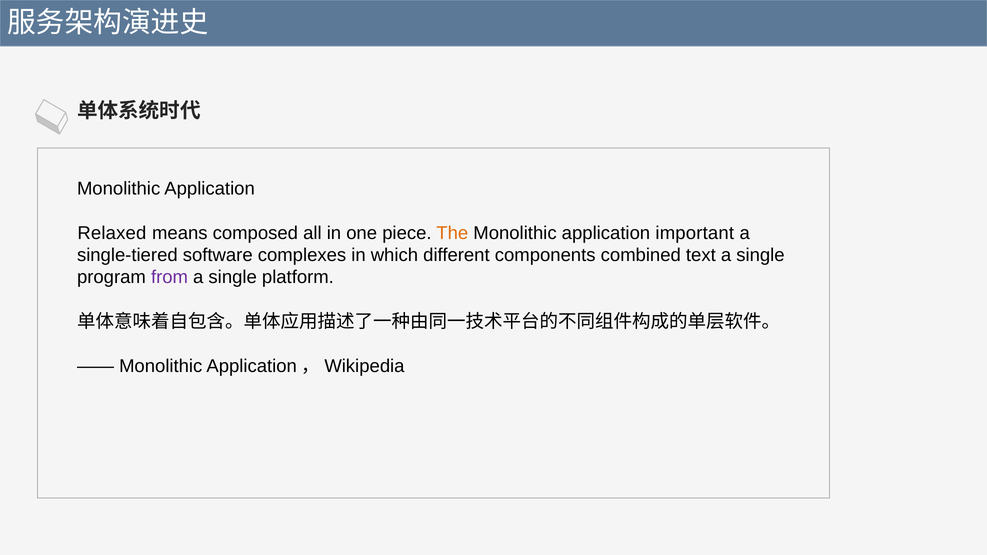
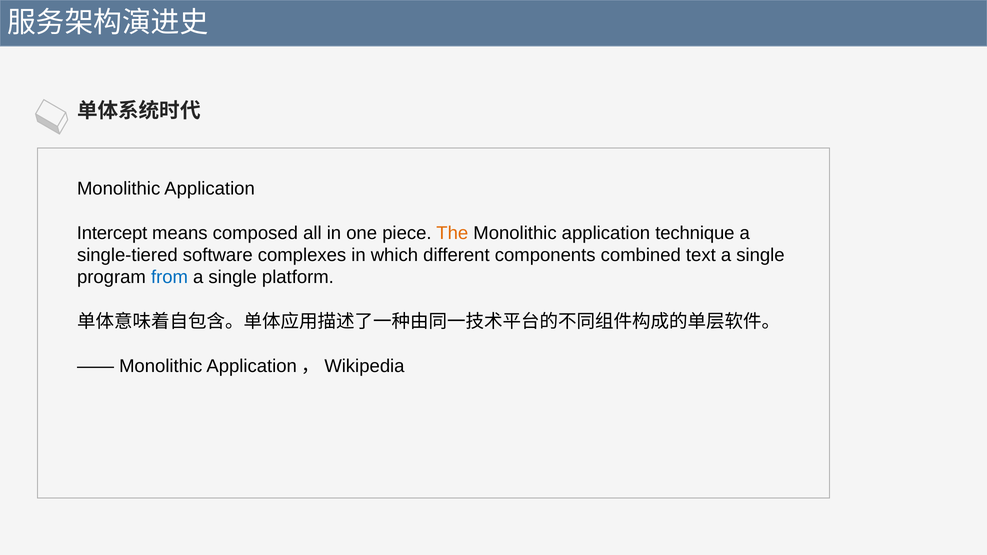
Relaxed: Relaxed -> Intercept (112, 233)
important: important -> technique (695, 233)
from colour: purple -> blue (170, 277)
